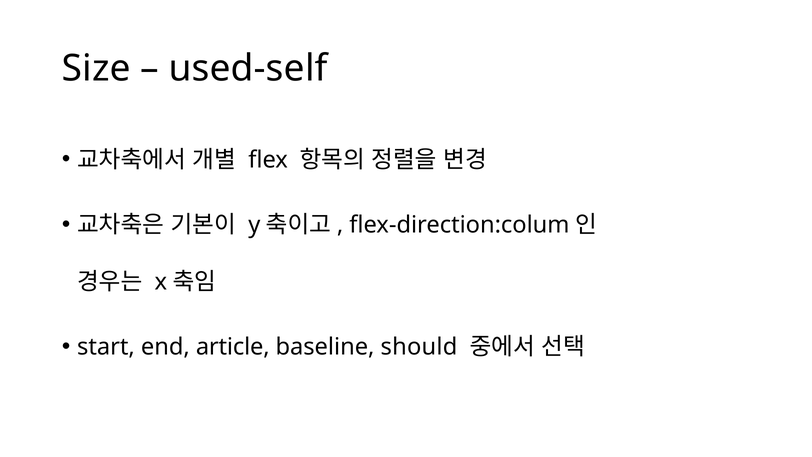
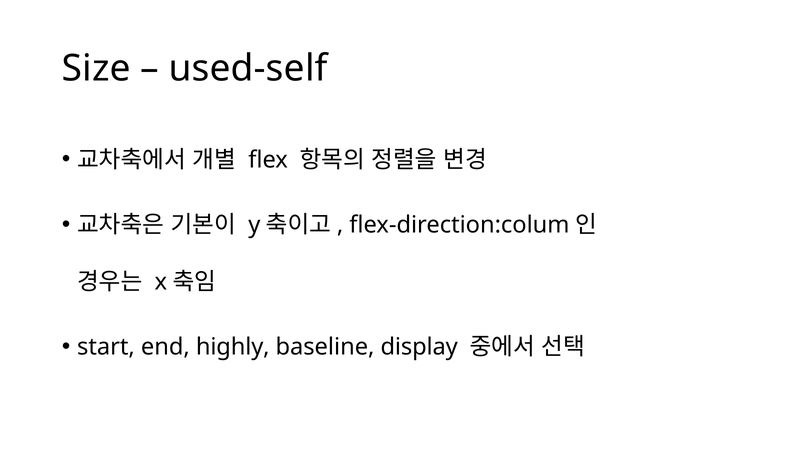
article: article -> highly (233, 347)
should: should -> display (419, 347)
